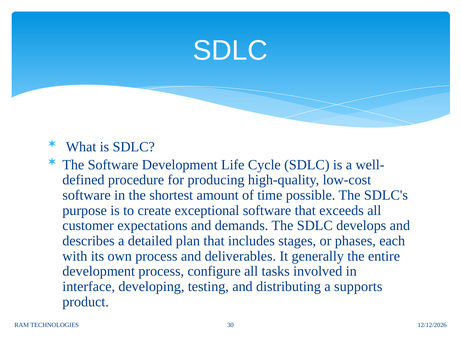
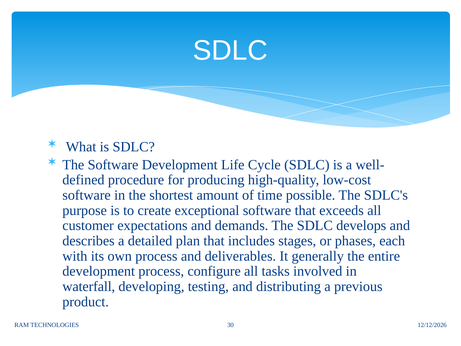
interface: interface -> waterfall (89, 286)
supports: supports -> previous (358, 286)
